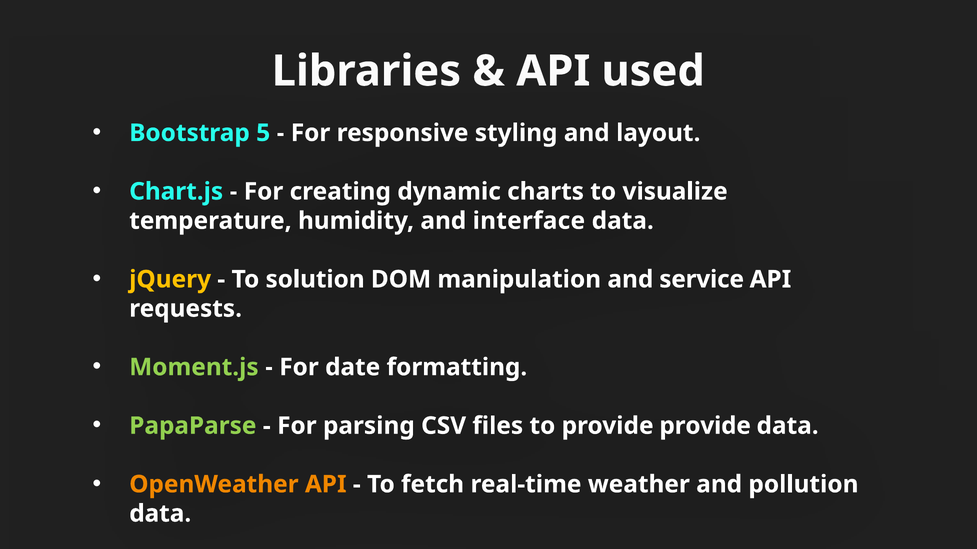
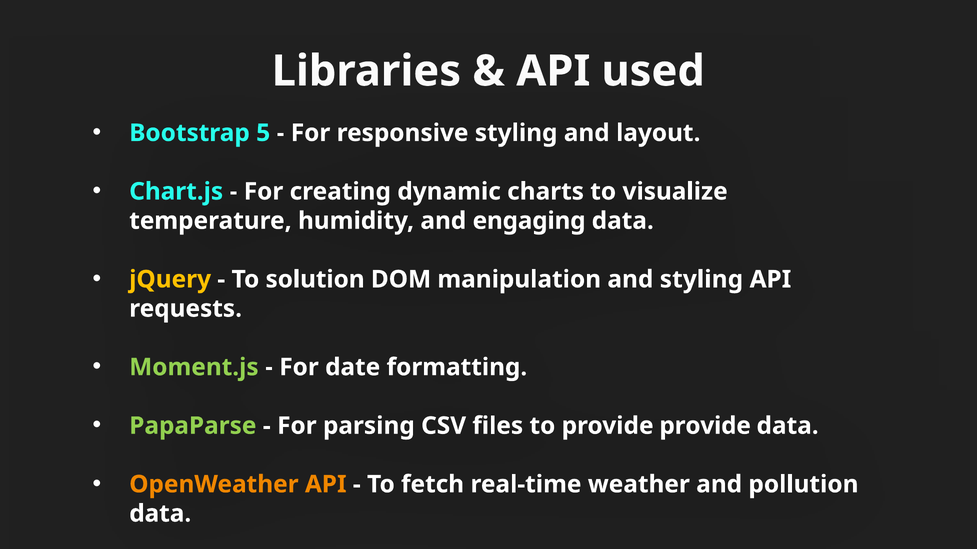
interface: interface -> engaging (529, 221)
and service: service -> styling (701, 280)
